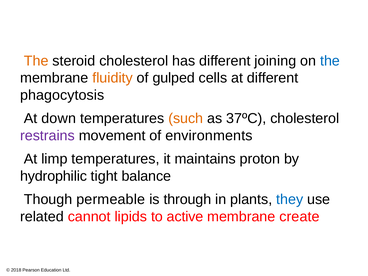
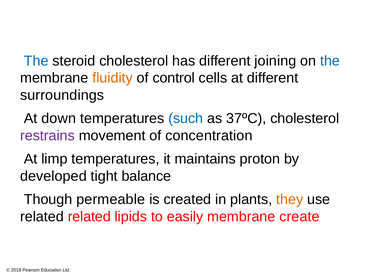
The colour: orange -> blue (36, 61)
gulped: gulped -> control (174, 78)
phagocytosis: phagocytosis -> surroundings (62, 95)
such colour: orange -> blue (186, 118)
environments: environments -> concentration (209, 136)
hydrophilic: hydrophilic -> developed (53, 176)
through: through -> created (187, 199)
they colour: blue -> orange (290, 199)
related cannot: cannot -> related (89, 217)
active: active -> easily (185, 217)
